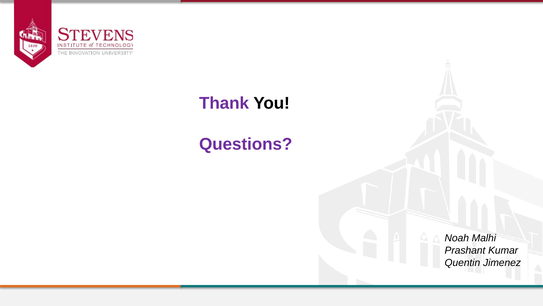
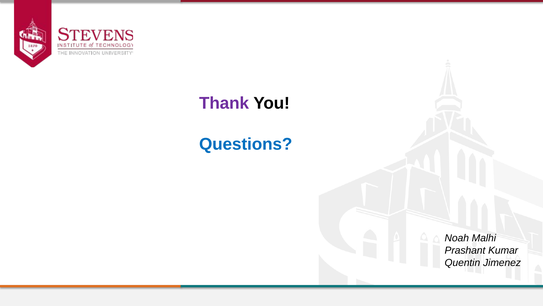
Questions colour: purple -> blue (246, 144)
